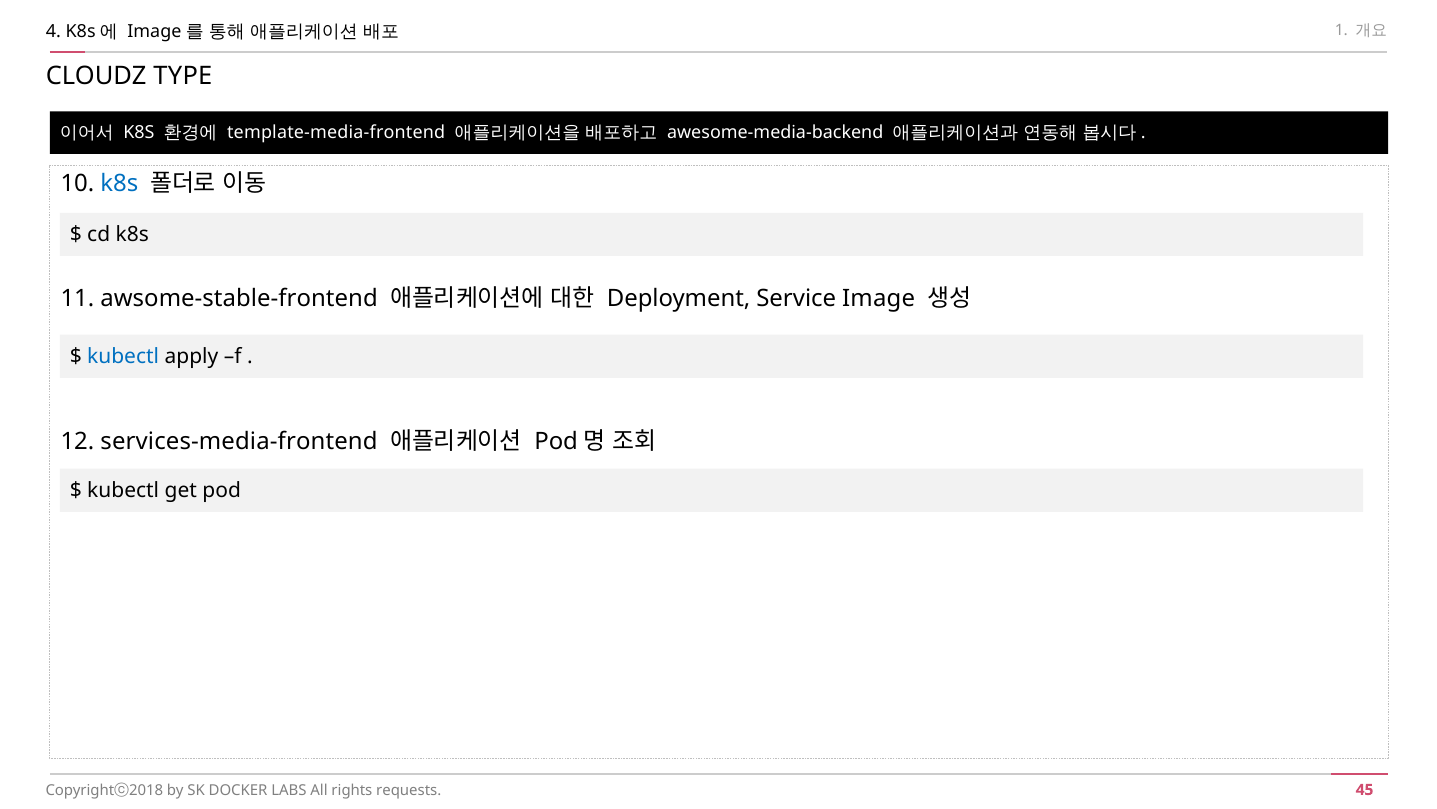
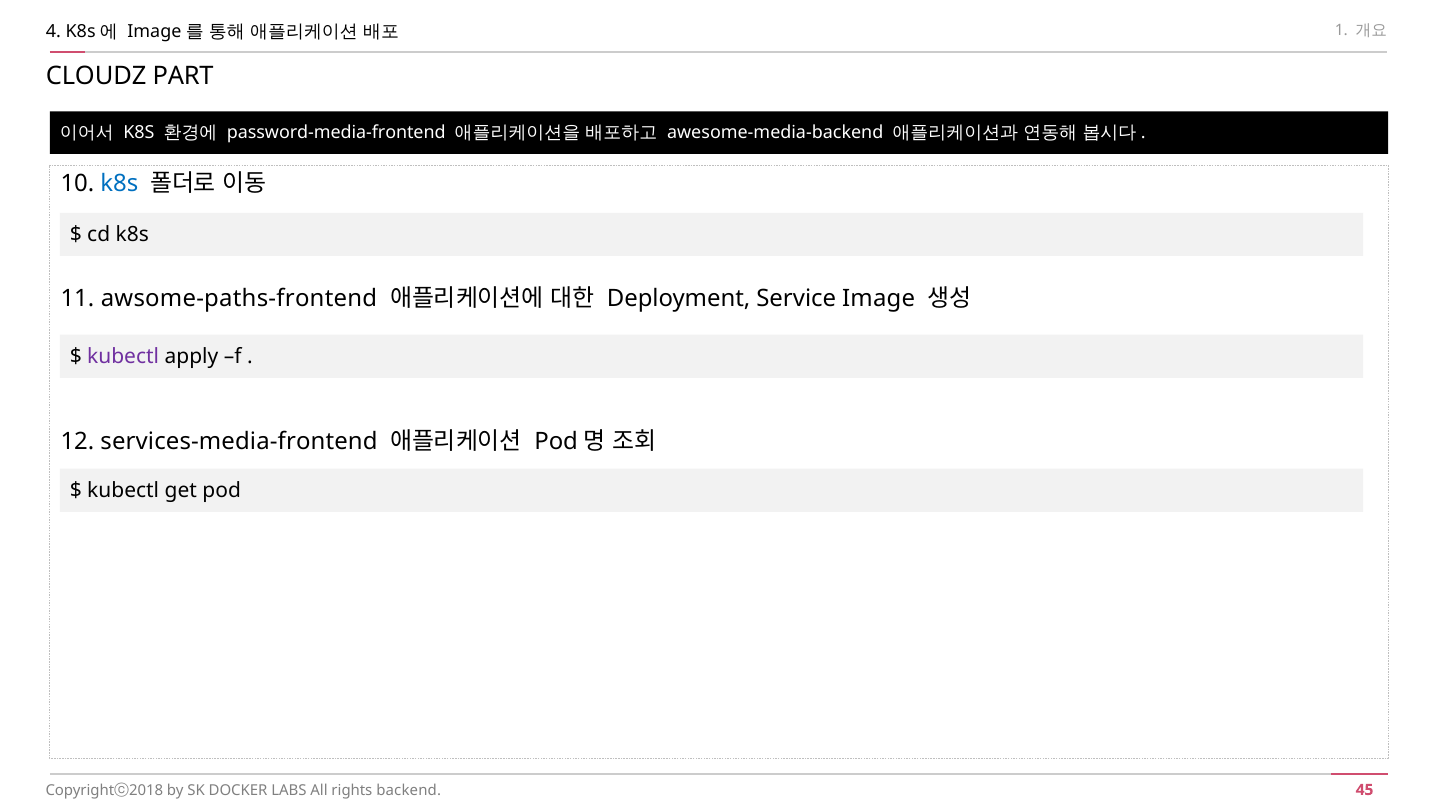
TYPE: TYPE -> PART (183, 76)
template-media-frontend: template-media-frontend -> password-media-frontend (336, 132)
awsome-stable-frontend: awsome-stable-frontend -> awsome-paths-frontend (239, 298)
kubectl colour: blue -> purple (123, 356)
requests: requests -> backend (409, 790)
